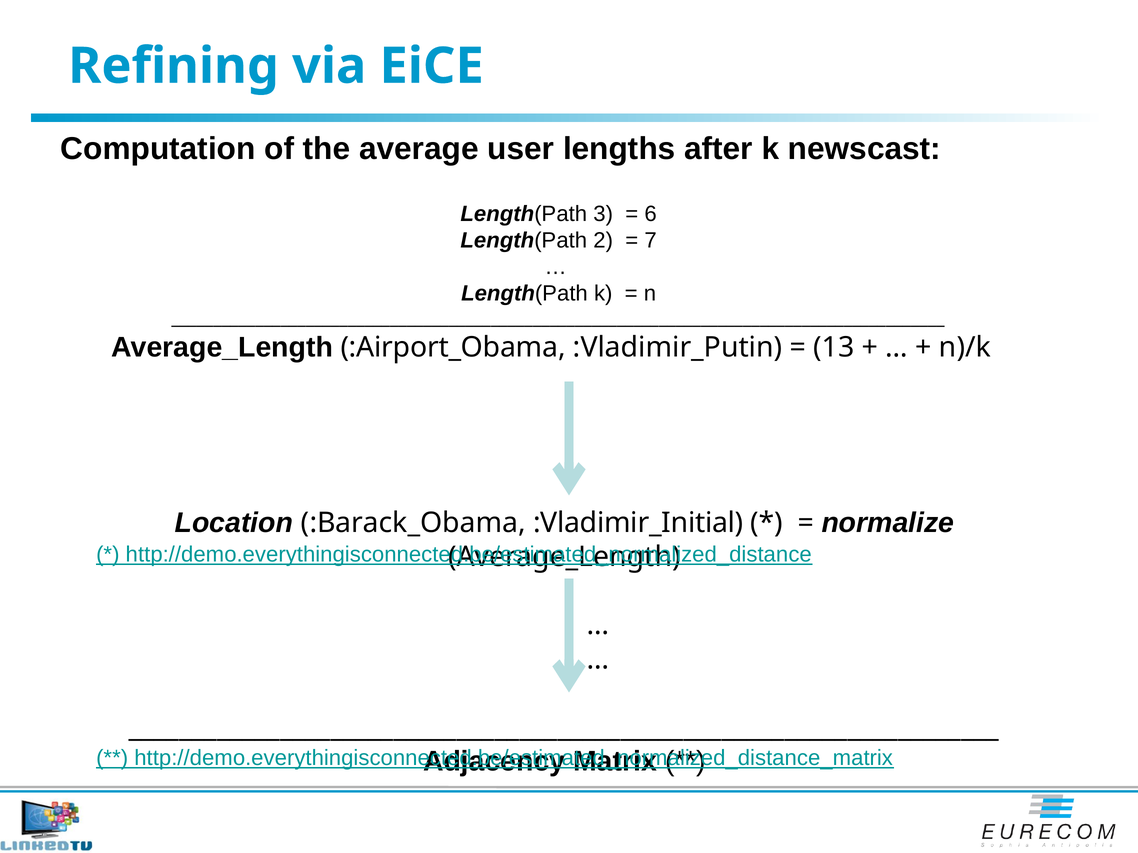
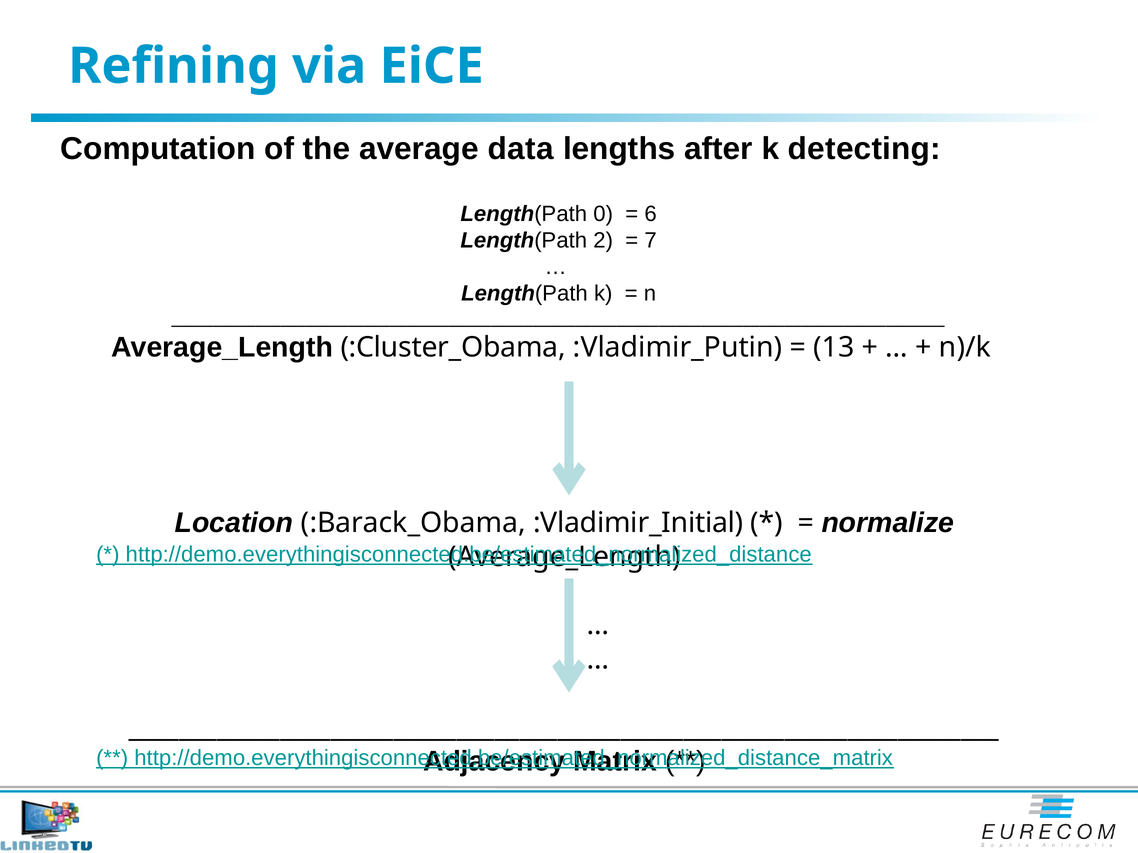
user: user -> data (521, 149)
newscast: newscast -> detecting (864, 149)
3: 3 -> 0 (603, 214)
:Airport_Obama: :Airport_Obama -> :Cluster_Obama (453, 347)
